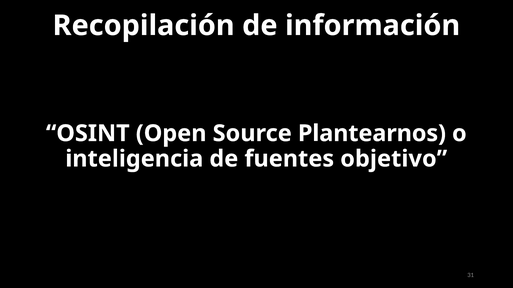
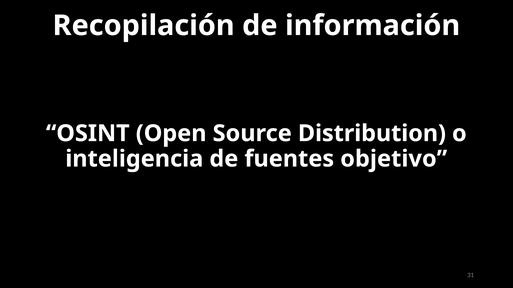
Plantearnos: Plantearnos -> Distribution (372, 134)
